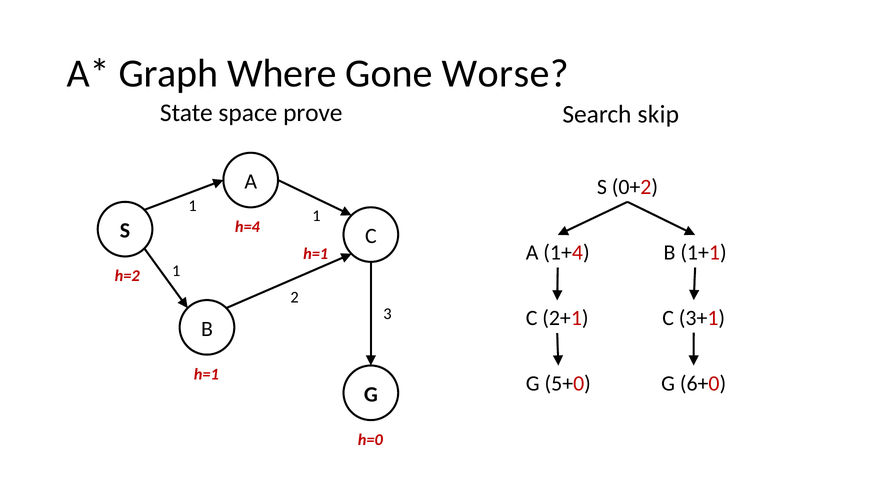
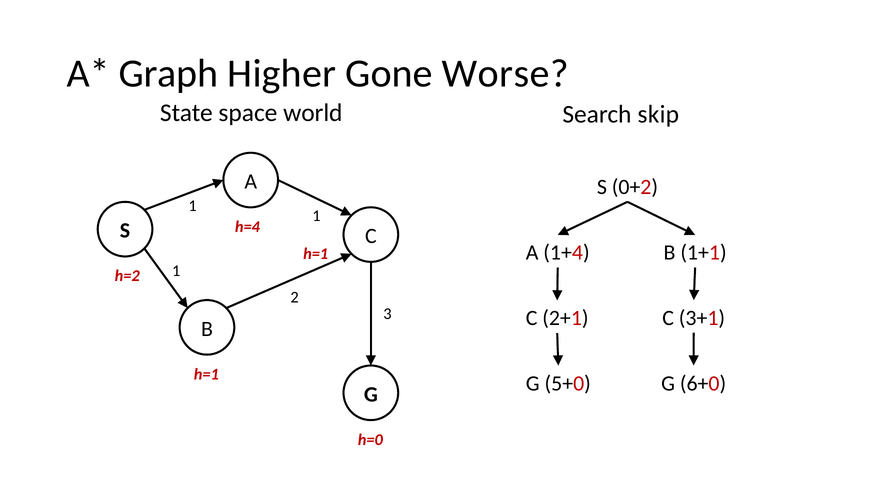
Where: Where -> Higher (282, 73)
prove: prove -> world (313, 113)
